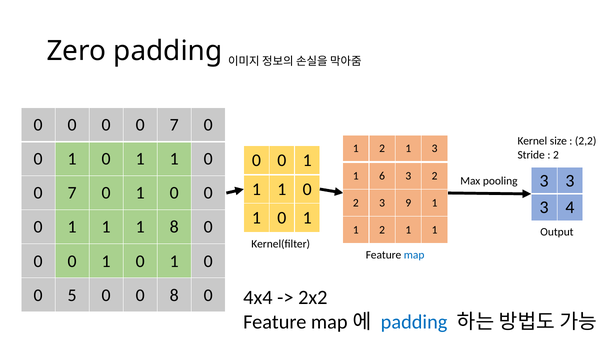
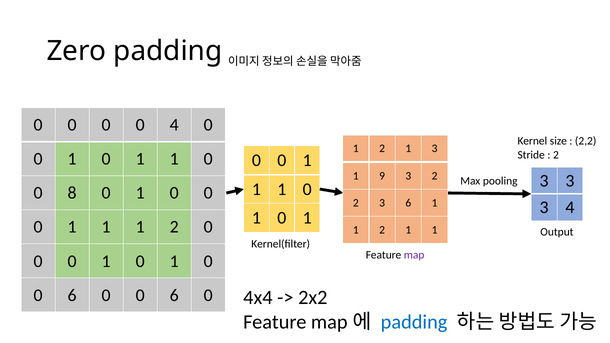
0 0 0 7: 7 -> 4 (174, 125)
6: 6 -> 9 (382, 176)
7: 7 -> 8 (72, 193)
3 9: 9 -> 6 (408, 203)
1 1 1 8: 8 -> 2 (174, 227)
map colour: blue -> purple (414, 255)
5: 5 -> 6 (72, 295)
8: 8 -> 6 (174, 295)
